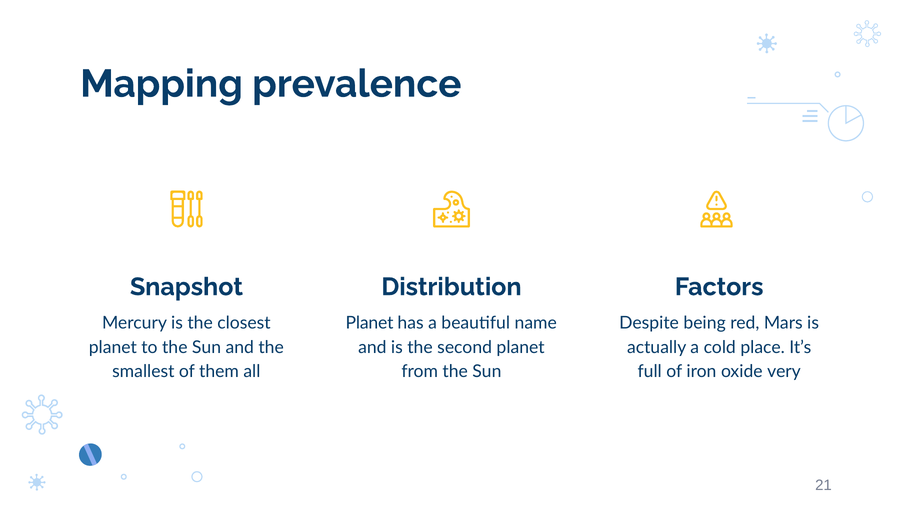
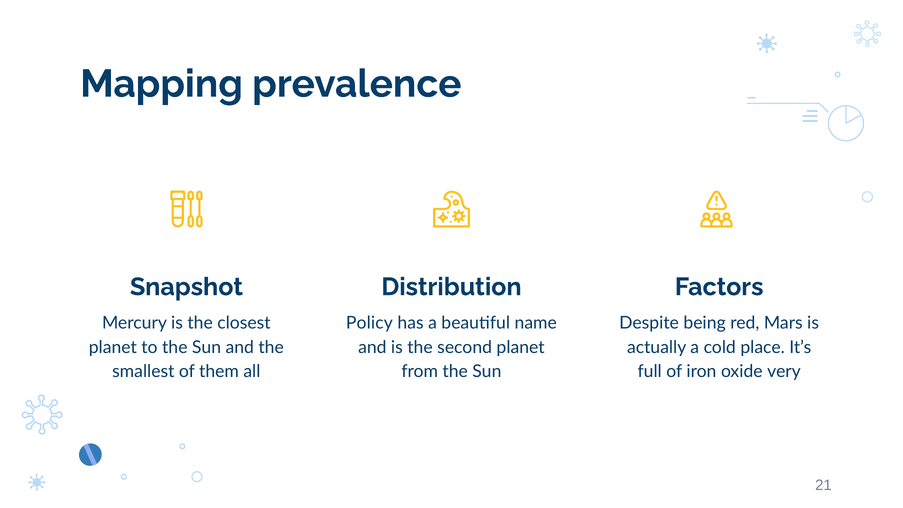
Planet: Planet -> Policy (369, 323)
